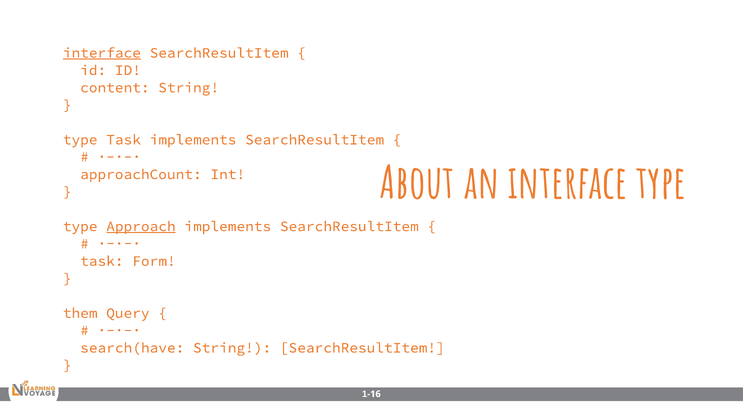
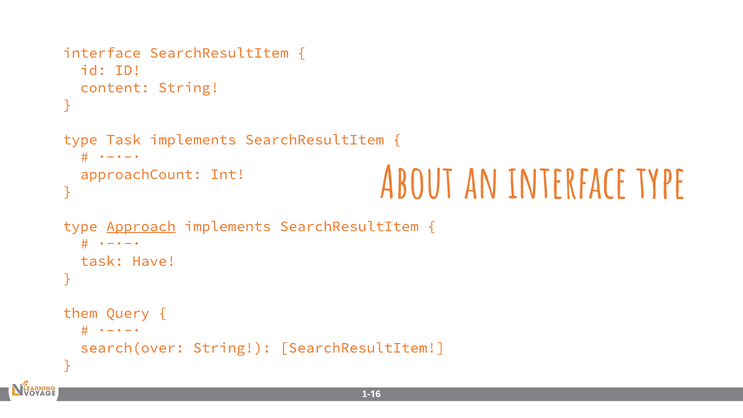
interface underline: present -> none (102, 53)
Form: Form -> Have (154, 261)
search(have: search(have -> search(over (132, 348)
